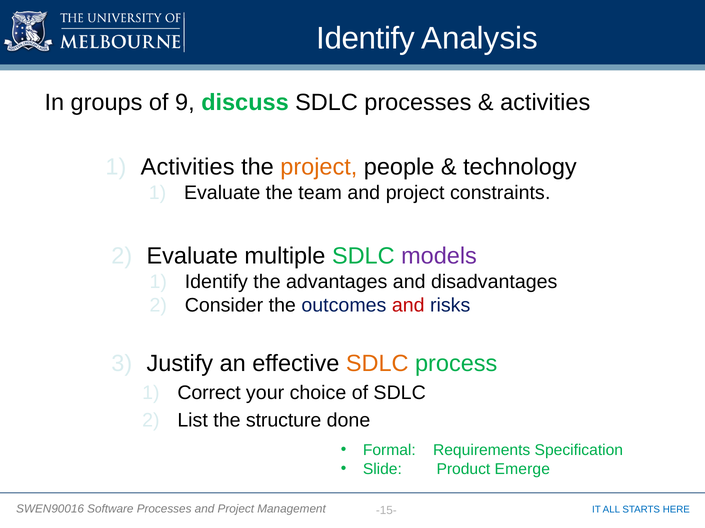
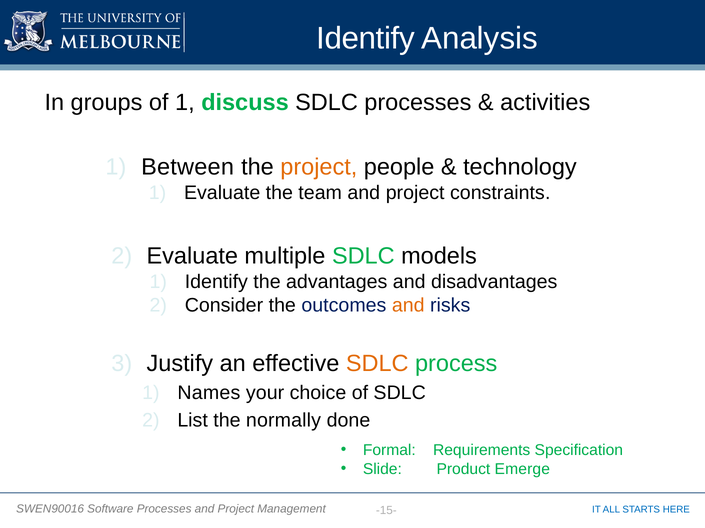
of 9: 9 -> 1 (185, 102)
Activities: Activities -> Between (188, 167)
models colour: purple -> black (439, 257)
and colour: red -> orange (408, 306)
Correct: Correct -> Names (209, 393)
structure: structure -> normally (284, 421)
